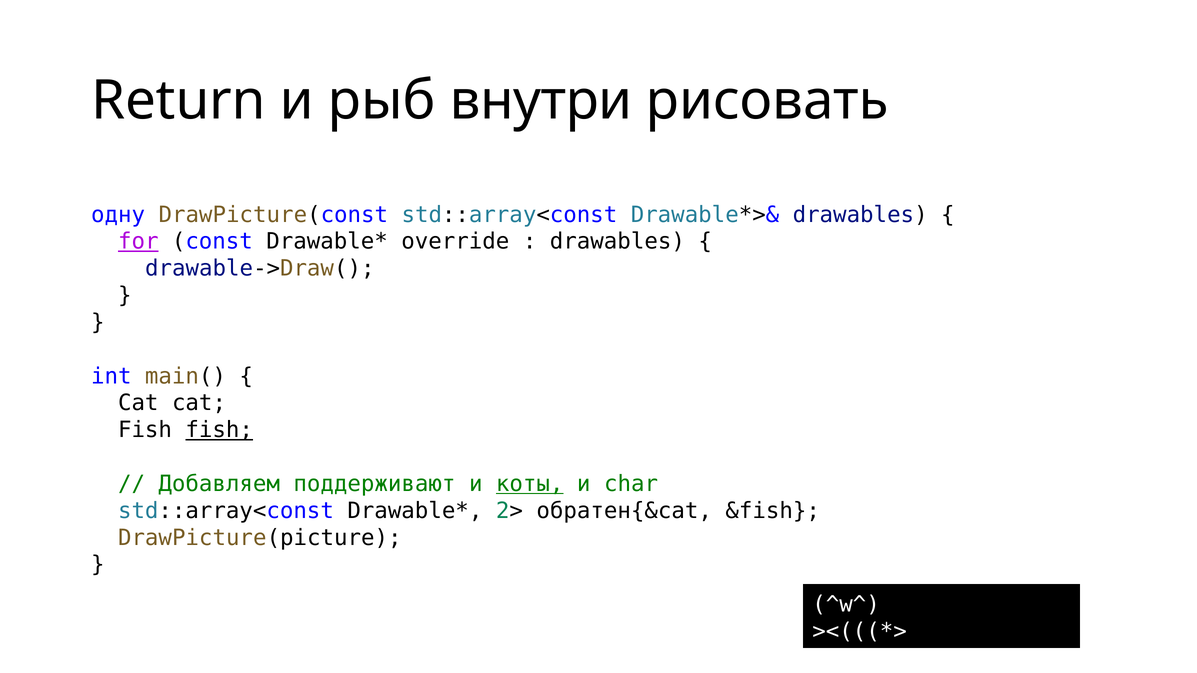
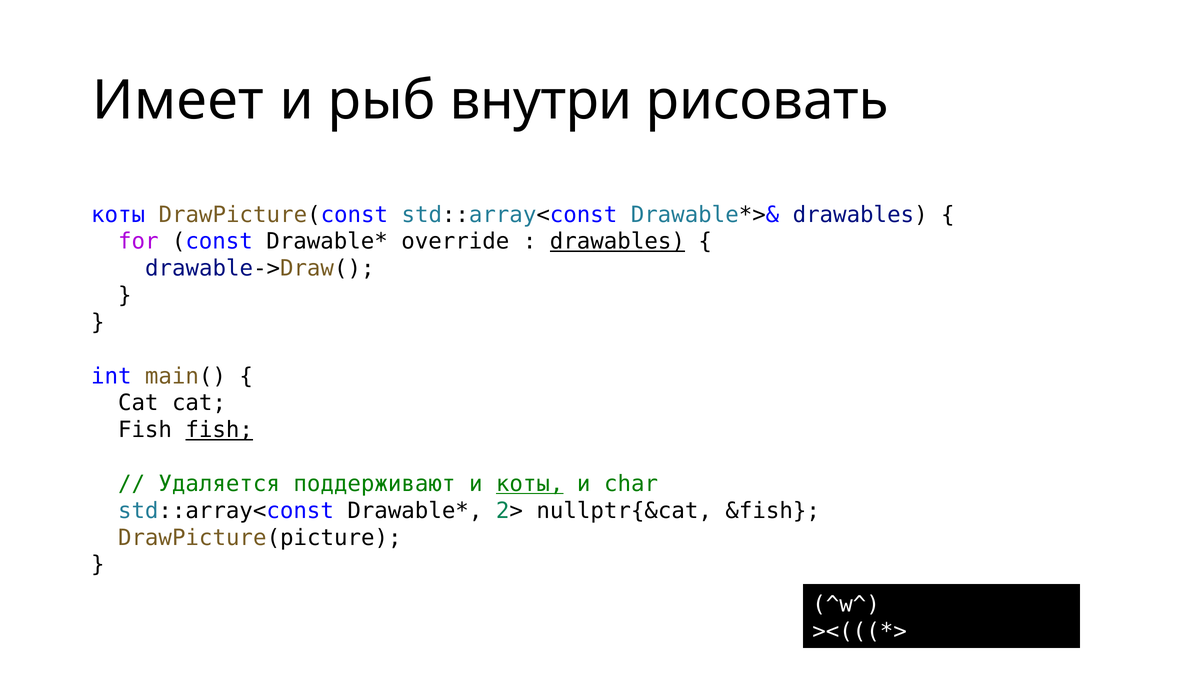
Return: Return -> Имеет (178, 101)
одну: одну -> коты (118, 215)
for underline: present -> none (138, 242)
drawables underline: none -> present (617, 242)
Добавляем: Добавляем -> Удаляется (219, 484)
обратен{&cat: обратен{&cat -> nullptr{&cat (624, 511)
